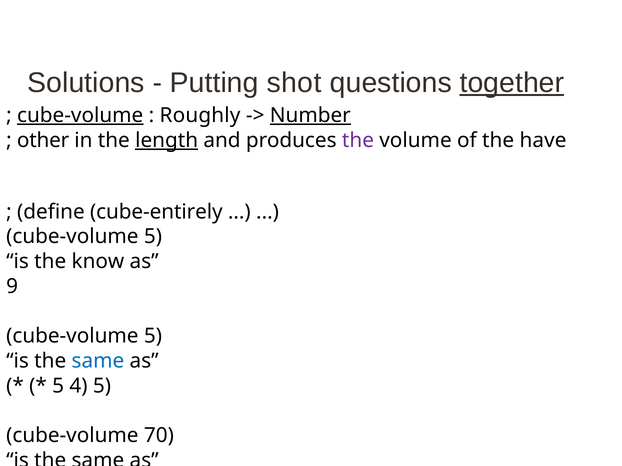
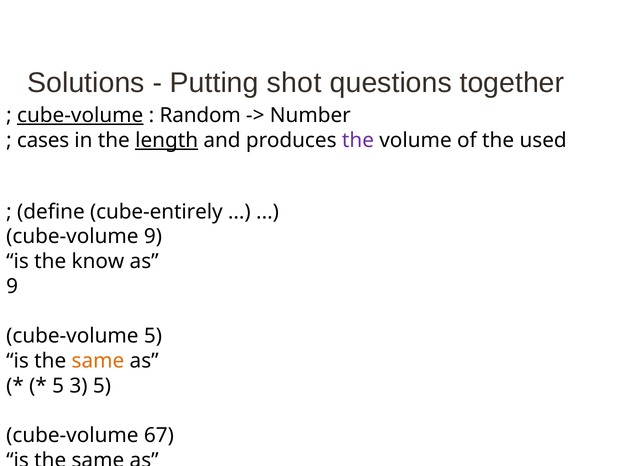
together underline: present -> none (512, 83)
Roughly: Roughly -> Random (200, 116)
Number underline: present -> none (310, 116)
other: other -> cases (43, 140)
have: have -> used (543, 140)
5: 5 -> 9 (153, 237)
same colour: blue -> orange (98, 361)
5 4: 4 -> 3 (78, 386)
70: 70 -> 67 (159, 436)
